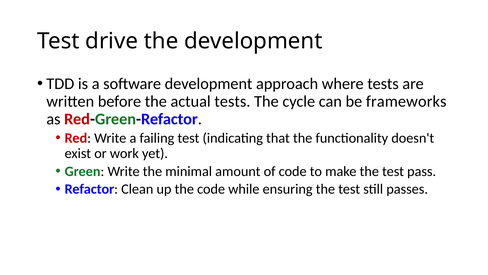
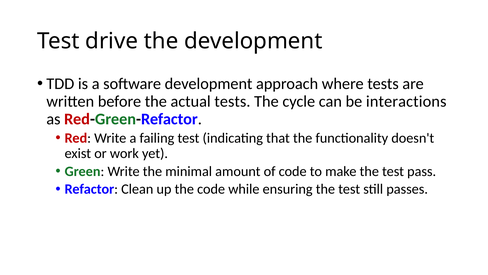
frameworks: frameworks -> interactions (406, 101)
